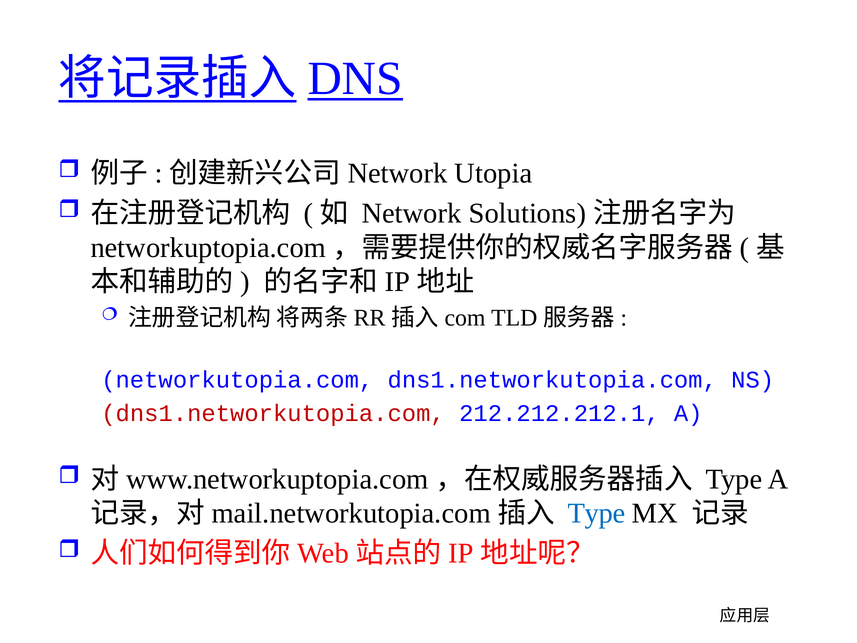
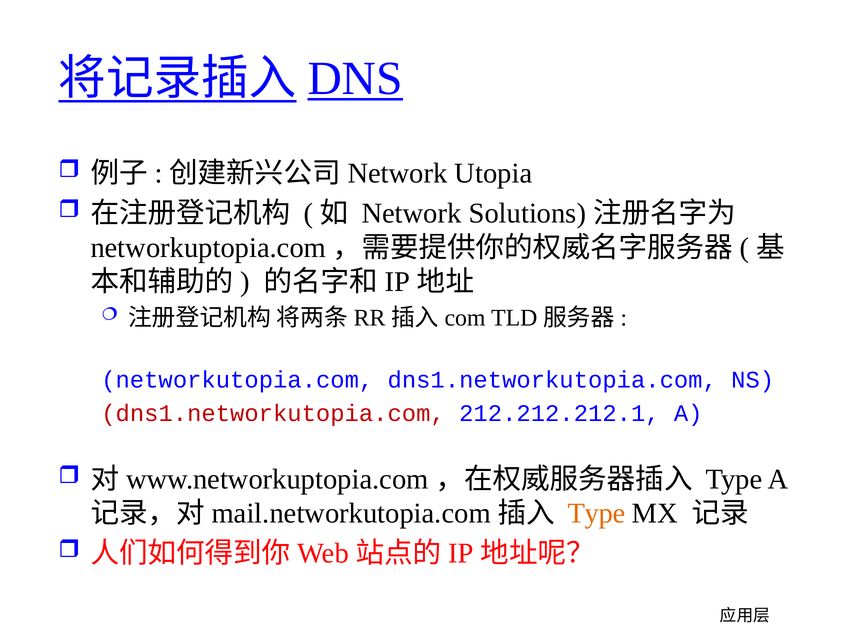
Type colour: blue -> orange (597, 513)
